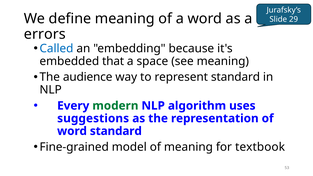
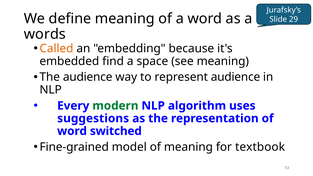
errors: errors -> words (45, 34)
Called colour: blue -> orange (56, 49)
that: that -> find (113, 61)
represent standard: standard -> audience (236, 77)
word standard: standard -> switched (116, 131)
